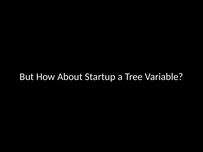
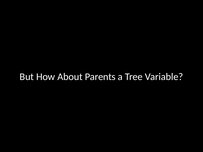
Startup: Startup -> Parents (100, 77)
